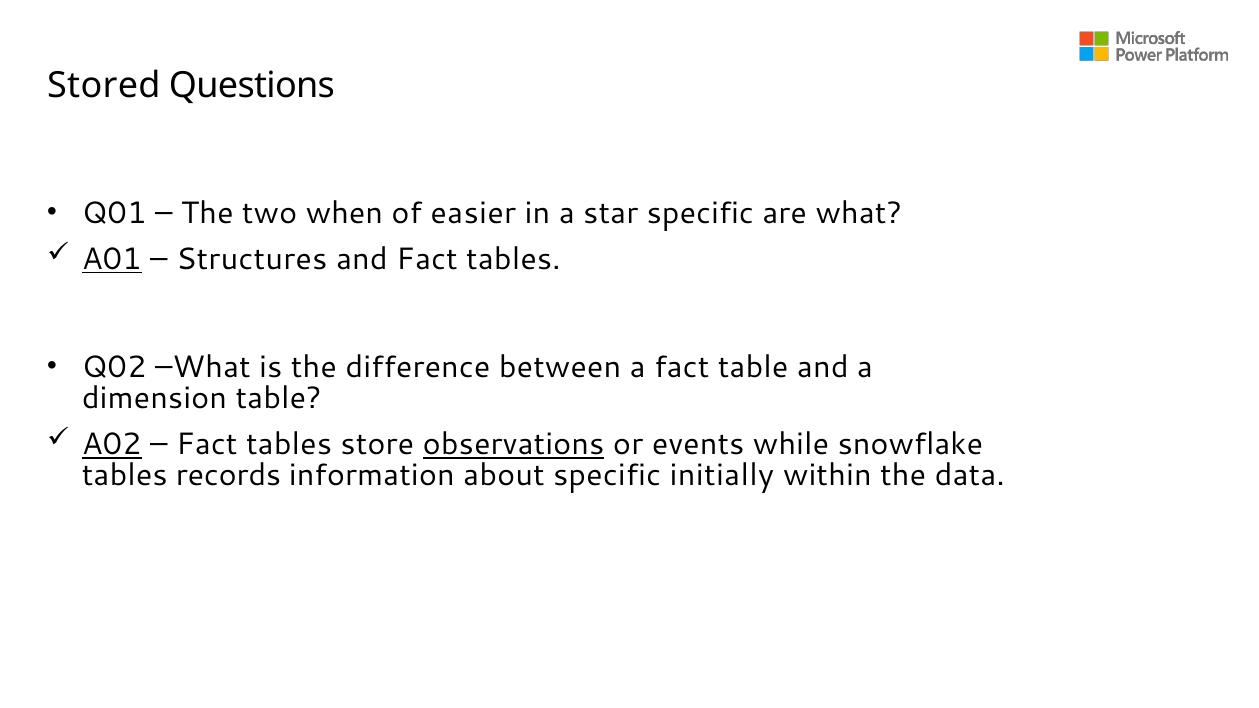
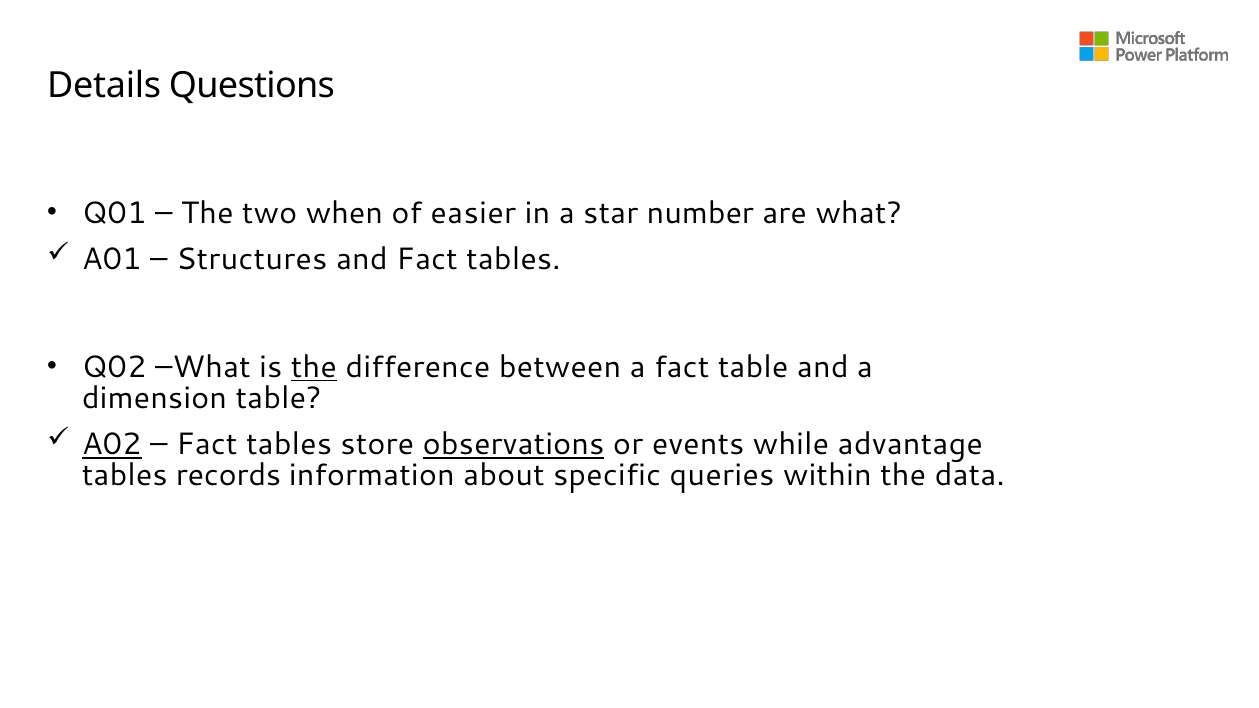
Stored: Stored -> Details (104, 86)
star specific: specific -> number (700, 213)
A01 underline: present -> none (112, 259)
the underline: none -> present (314, 367)
snowflake: snowflake -> advantage (910, 444)
initially: initially -> queries (722, 475)
